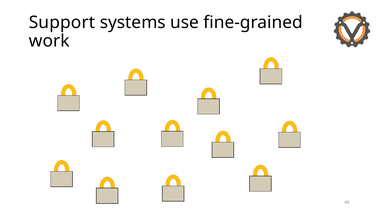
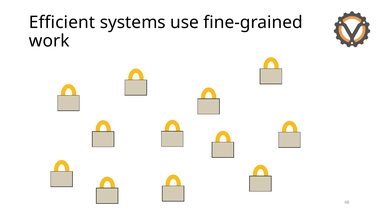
Support: Support -> Efficient (62, 22)
